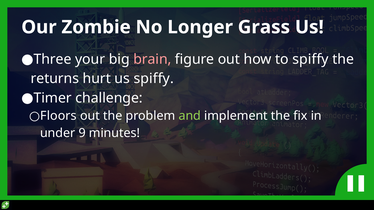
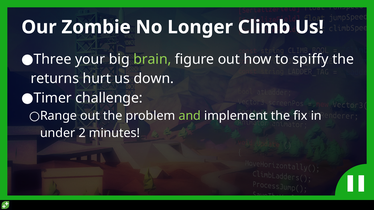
Grass: Grass -> Climb (264, 27)
brain colour: pink -> light green (152, 59)
us spiffy: spiffy -> down (154, 79)
Floors: Floors -> Range (59, 116)
9: 9 -> 2 (82, 133)
